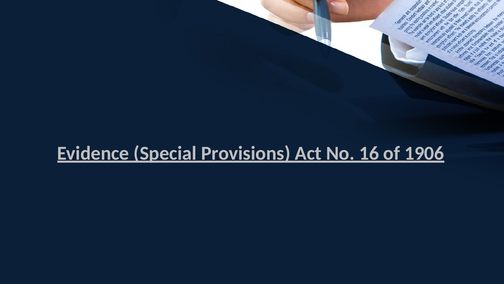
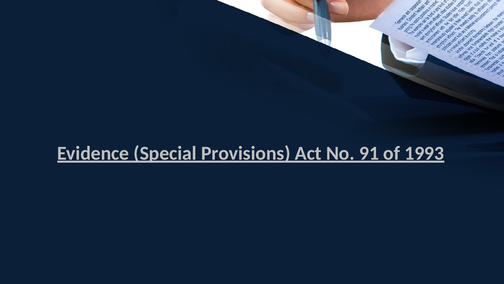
16: 16 -> 91 (369, 153)
1906: 1906 -> 1993 (424, 153)
